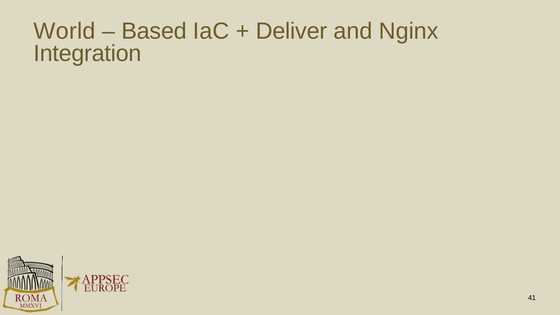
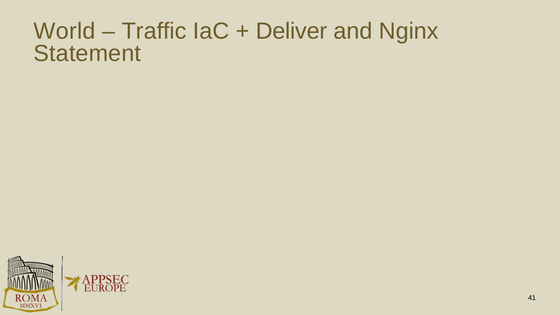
Based: Based -> Traffic (154, 31)
Integration: Integration -> Statement (87, 54)
